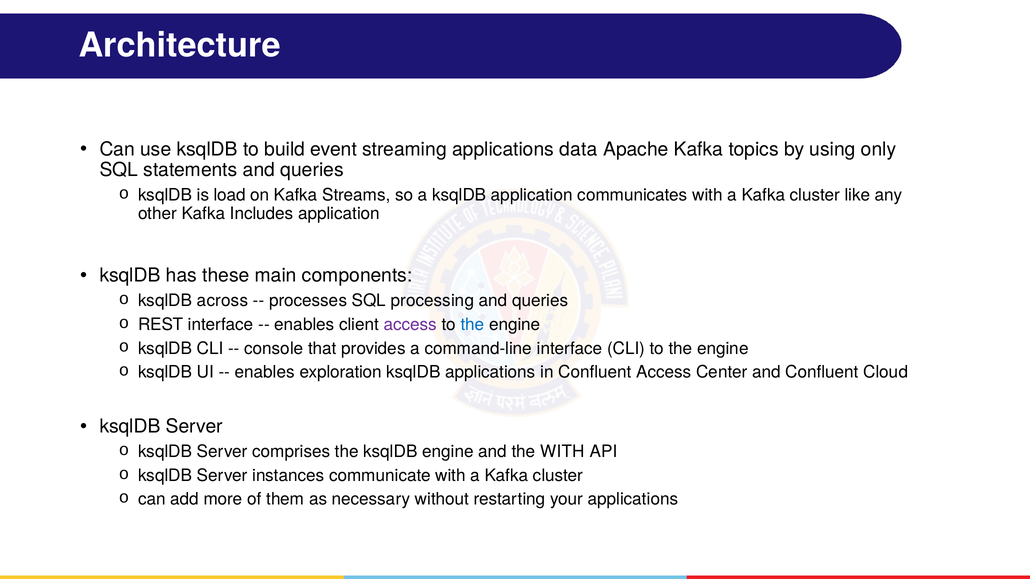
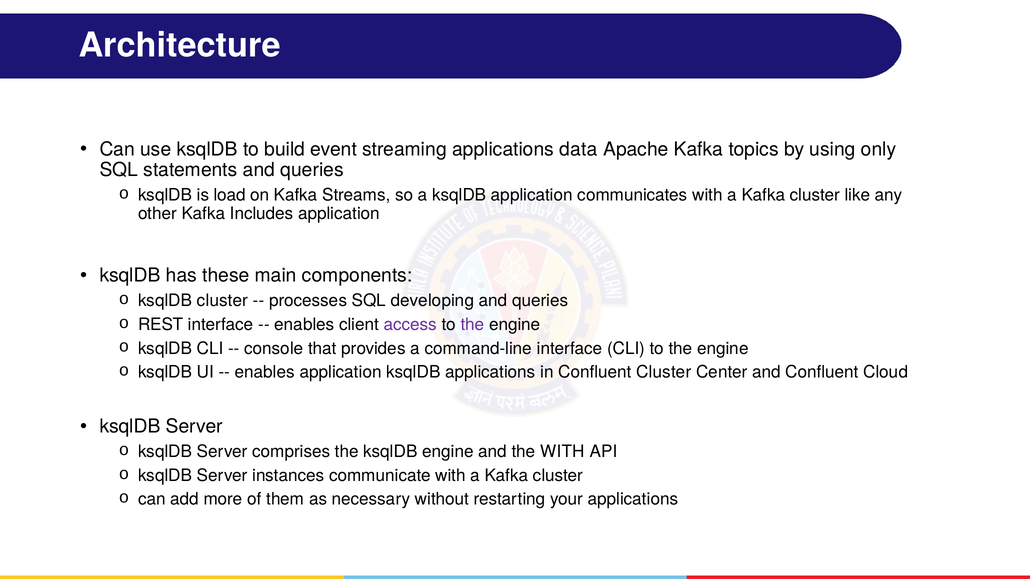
ksqlDB across: across -> cluster (223, 301)
processing: processing -> developing (432, 301)
the colour: blue -> purple (472, 325)
enables exploration: exploration -> application (341, 372)
Confluent Access: Access -> Cluster (664, 372)
